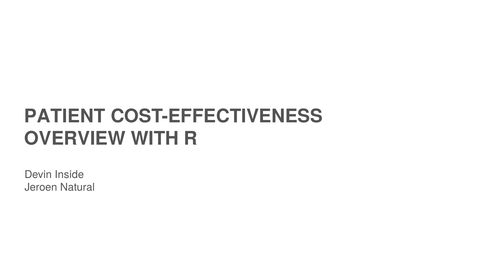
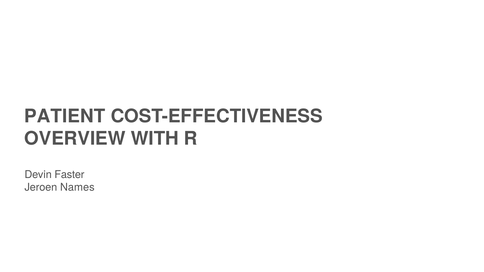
Inside: Inside -> Faster (69, 175)
Natural: Natural -> Names (77, 188)
